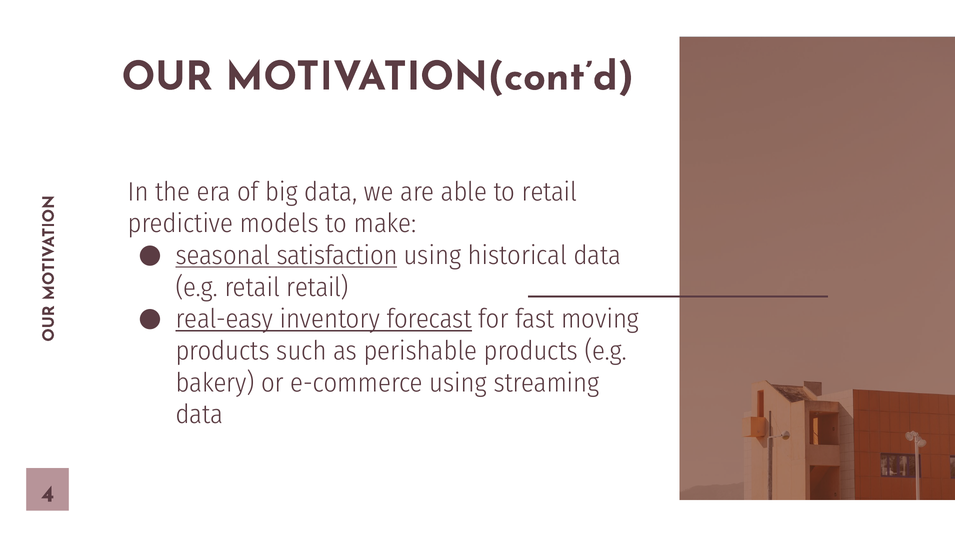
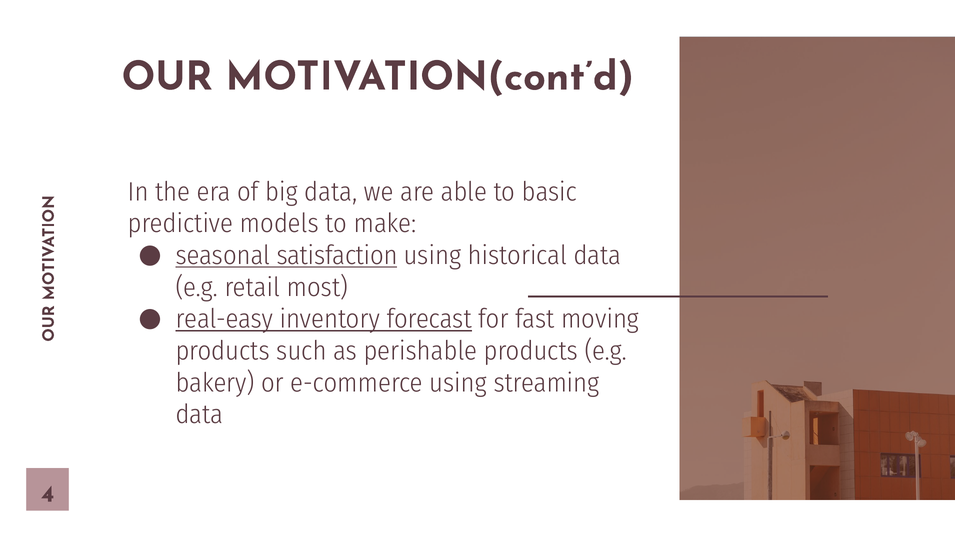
to retail: retail -> basic (549, 192)
retail retail: retail -> most (317, 288)
